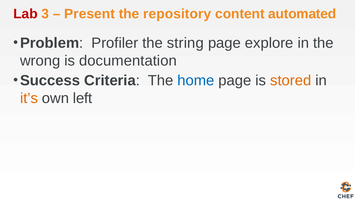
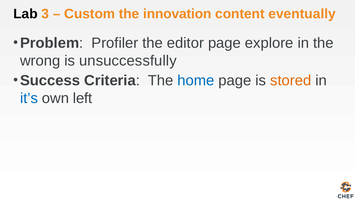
Lab colour: red -> black (25, 14)
Present: Present -> Custom (90, 14)
repository: repository -> innovation (177, 14)
automated: automated -> eventually (302, 14)
string: string -> editor (185, 43)
documentation: documentation -> unsuccessfully (128, 61)
it’s colour: orange -> blue (29, 99)
